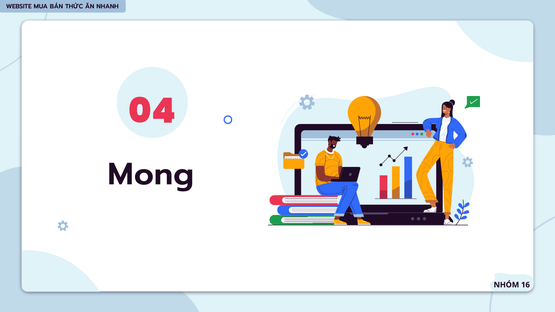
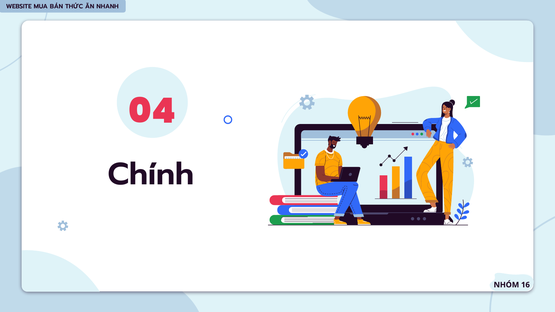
Mong: Mong -> Chính (151, 175)
